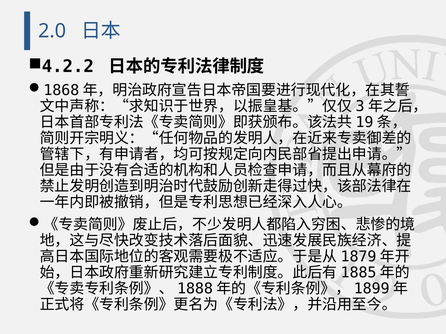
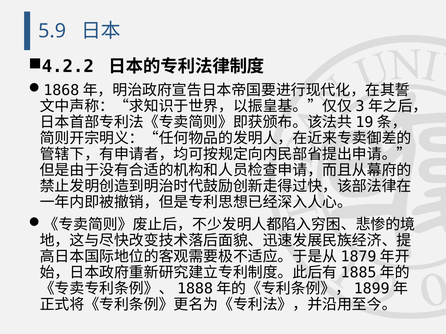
2.0: 2.0 -> 5.9 (52, 31)
